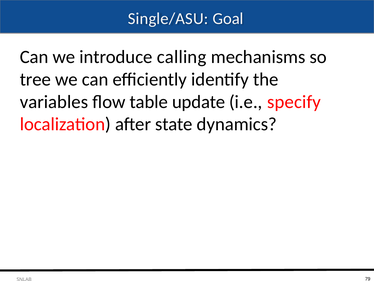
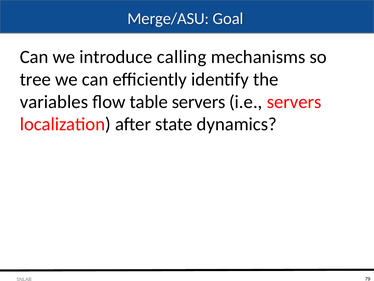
Single/ASU: Single/ASU -> Merge/ASU (168, 19)
table update: update -> servers (199, 102)
i.e specify: specify -> servers (294, 102)
